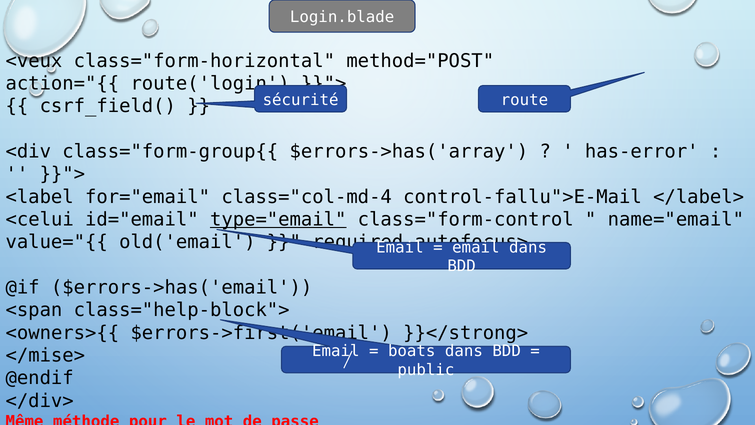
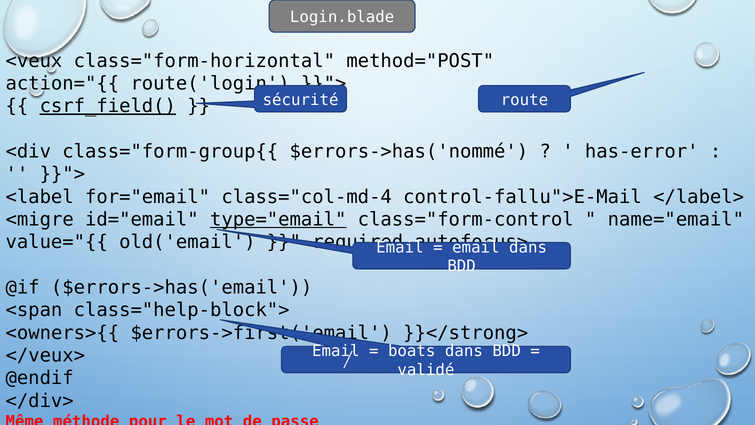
csrf_field( underline: none -> present (108, 106)
$errors->has('array: $errors->has('array -> $errors->has('nommé (409, 151)
<celui: <celui -> <migre (40, 219)
</mise>: </mise> -> </veux> (45, 355)
public: public -> validé (426, 370)
